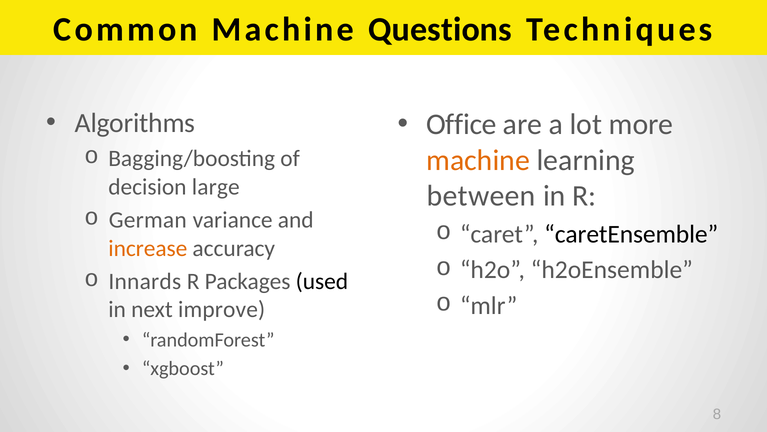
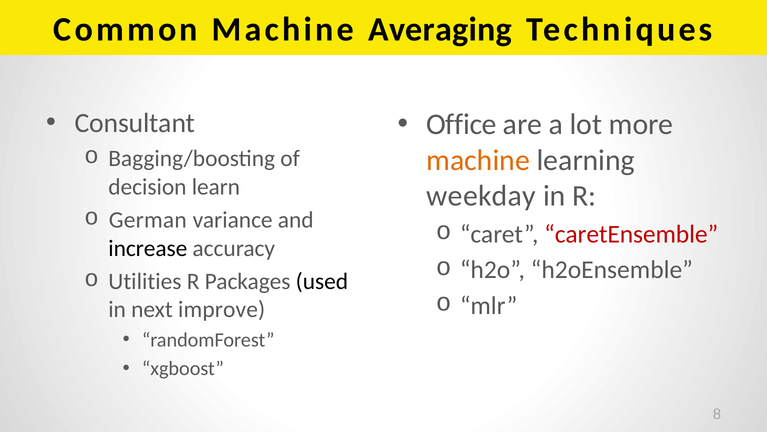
Questions: Questions -> Averaging (440, 29)
Algorithms: Algorithms -> Consultant (135, 123)
large: large -> learn (216, 187)
between: between -> weekday (481, 196)
caretEnsemble colour: black -> red (631, 234)
increase colour: orange -> black (148, 248)
Innards: Innards -> Utilities (145, 281)
